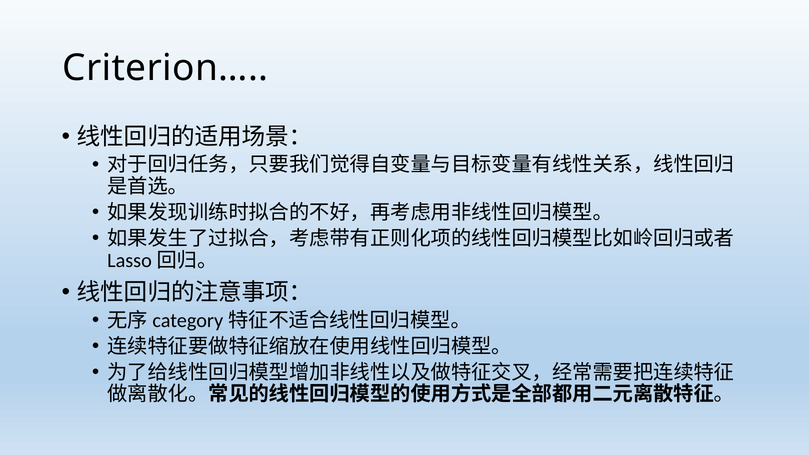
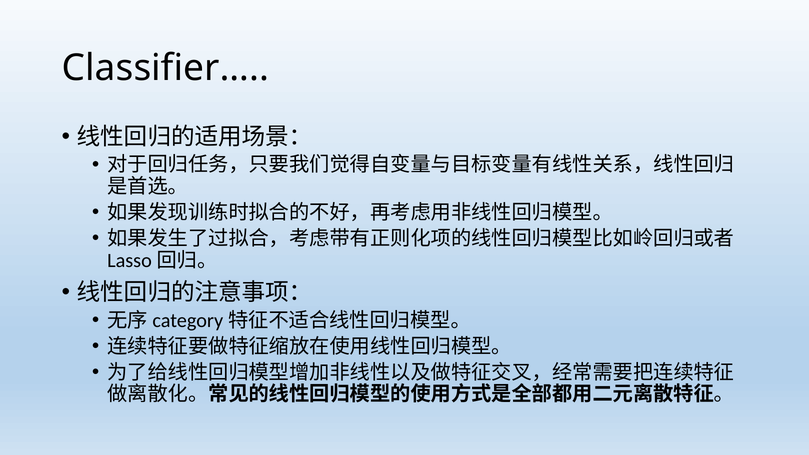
Criterion…: Criterion… -> Classifier… (165, 68)
